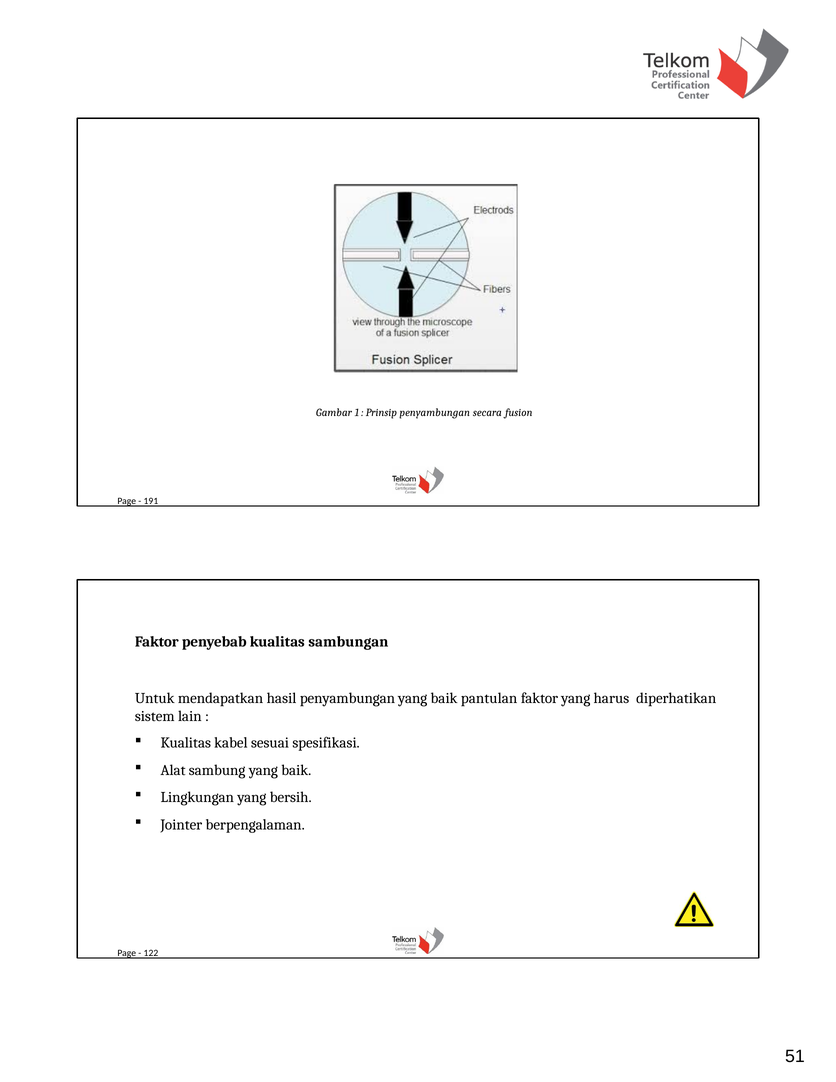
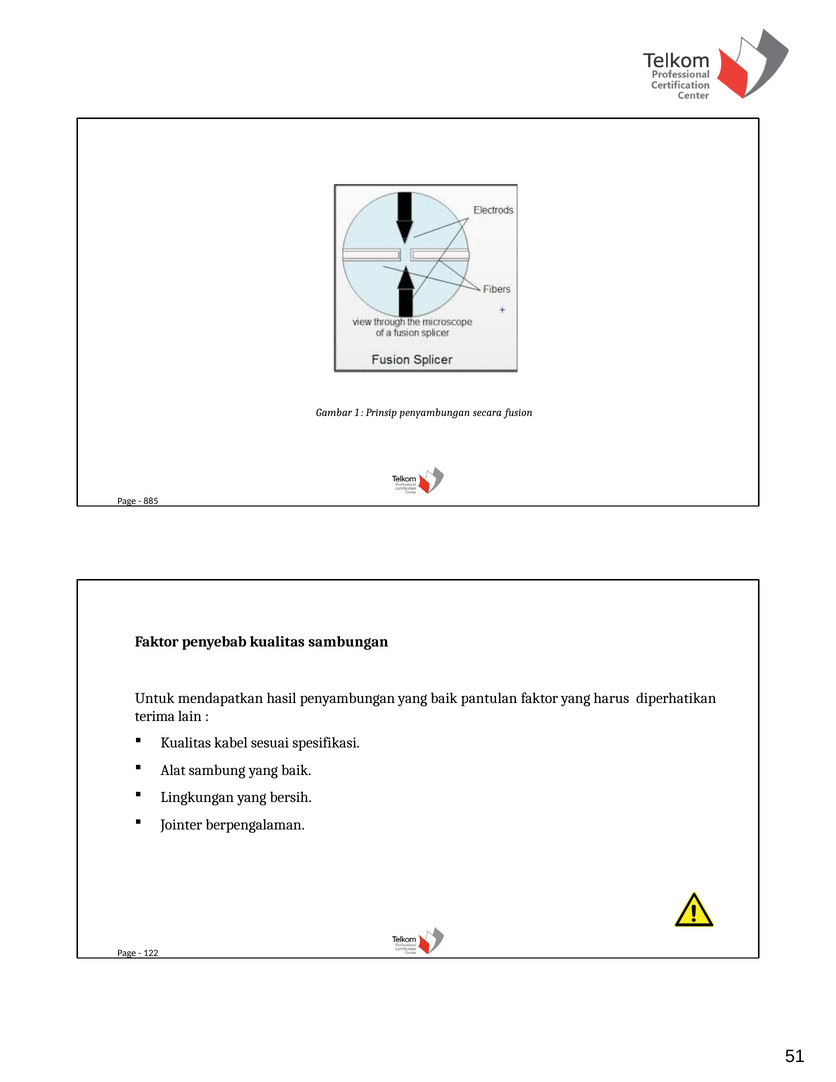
191: 191 -> 885 (151, 501)
sistem: sistem -> terima (155, 716)
